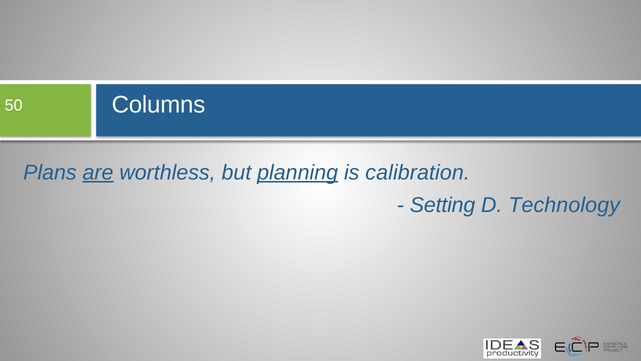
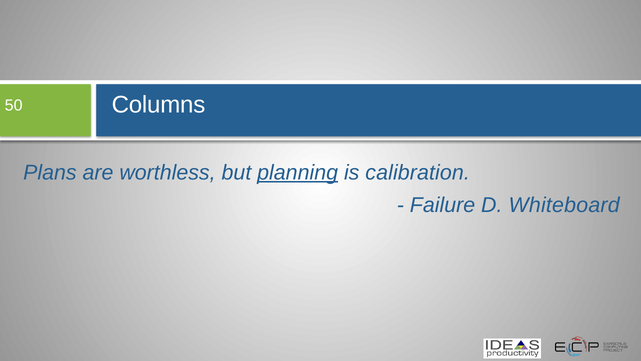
are underline: present -> none (98, 172)
Setting: Setting -> Failure (443, 205)
Technology: Technology -> Whiteboard (564, 205)
